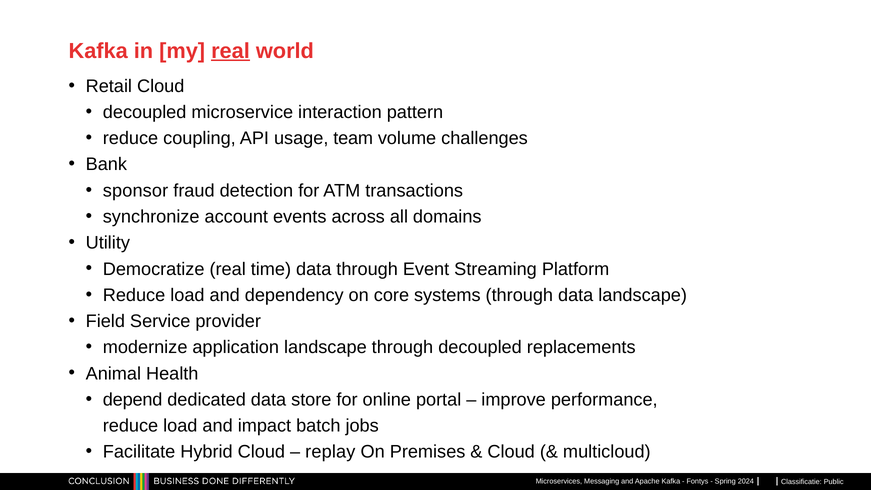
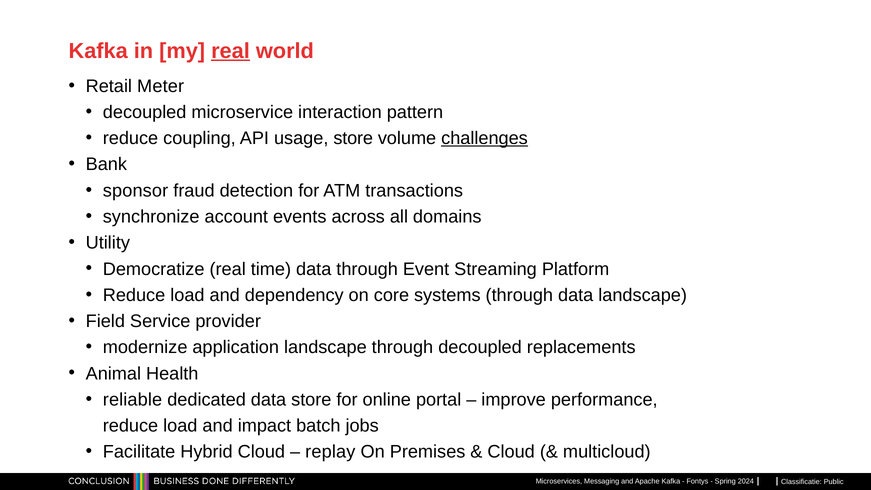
Retail Cloud: Cloud -> Meter (161, 86)
usage team: team -> store (353, 138)
challenges underline: none -> present (485, 138)
depend: depend -> reliable (132, 400)
